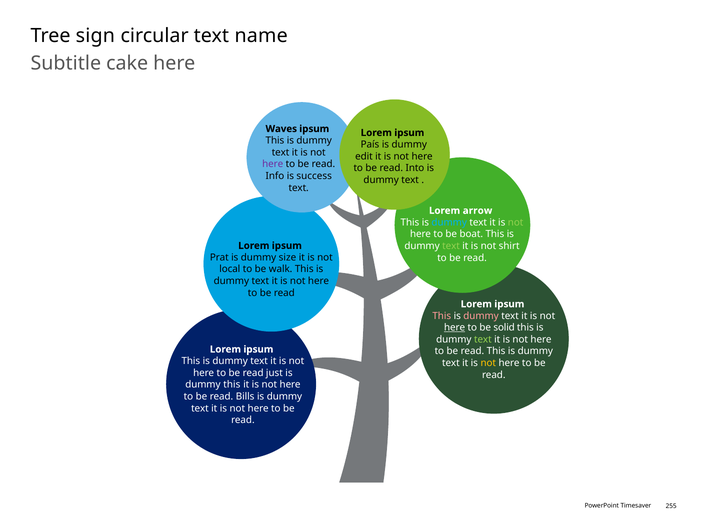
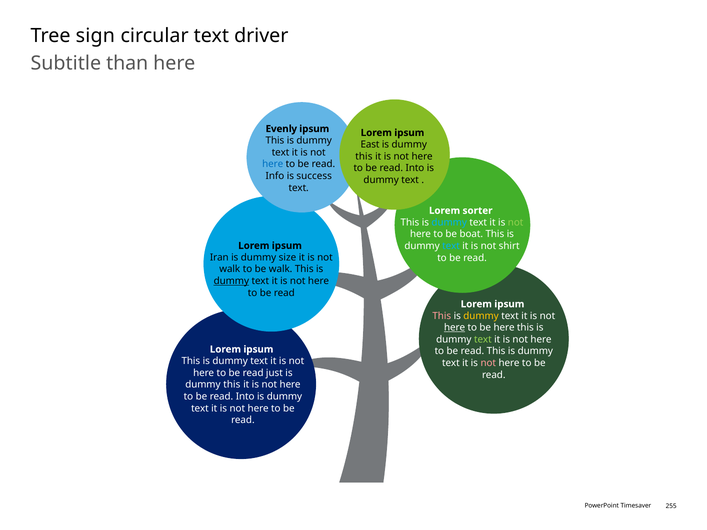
name: name -> driver (261, 36)
cake: cake -> than (127, 64)
Waves: Waves -> Evenly (281, 129)
País: País -> East (370, 145)
edit: edit -> this (364, 156)
here colour: purple -> blue (273, 164)
arrow: arrow -> sorter (478, 211)
text colour: light green -> light blue (451, 246)
Prat: Prat -> Iran (219, 258)
local: local -> walk (230, 269)
dummy underline: none -> present (231, 281)
dummy colour: pink -> yellow (481, 316)
be solid: solid -> here (504, 328)
not colour: yellow -> pink (488, 363)
Bills: Bills -> Into (245, 397)
